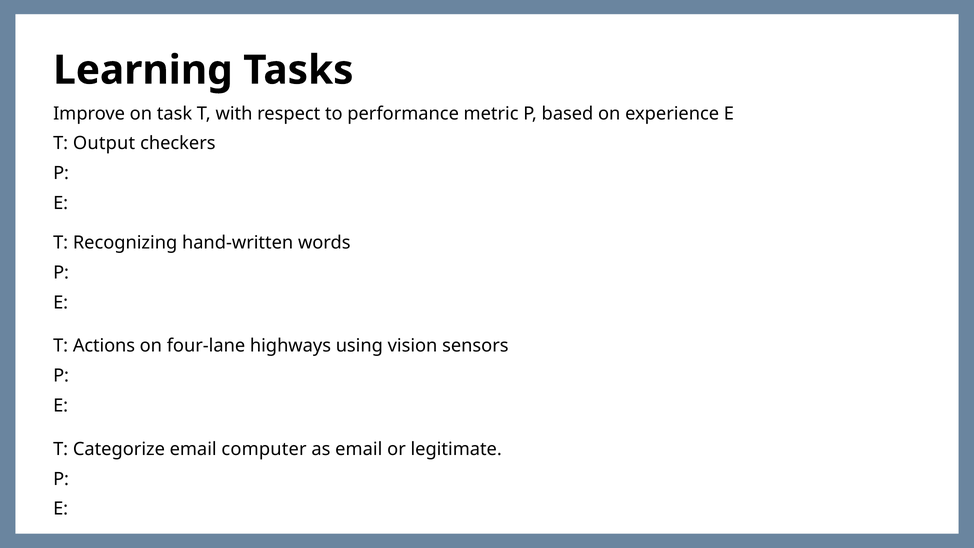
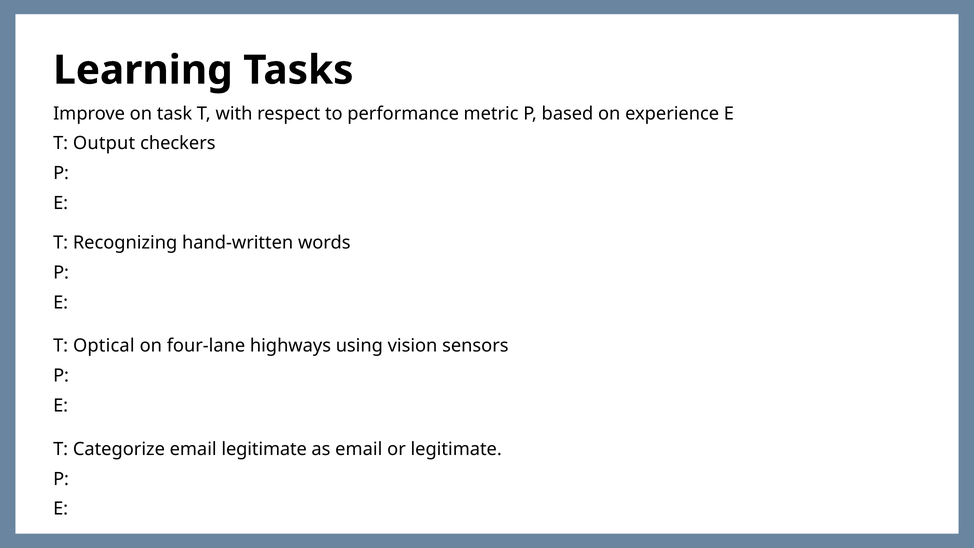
Actions: Actions -> Optical (104, 346)
email computer: computer -> legitimate (264, 449)
